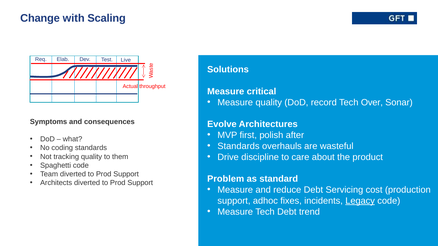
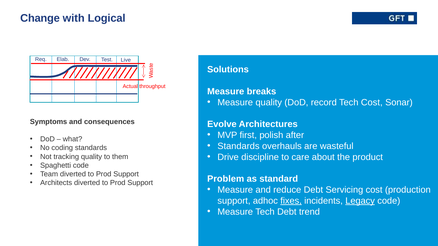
Scaling: Scaling -> Logical (107, 18)
critical: critical -> breaks (262, 92)
Tech Over: Over -> Cost (372, 102)
fixes underline: none -> present (291, 201)
